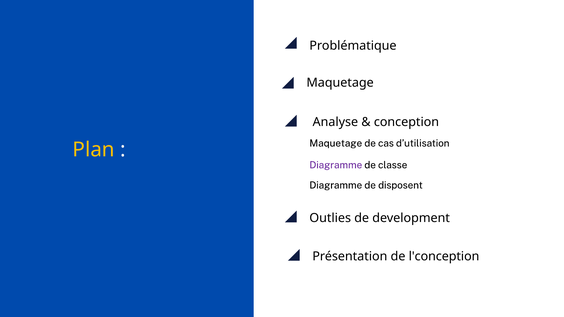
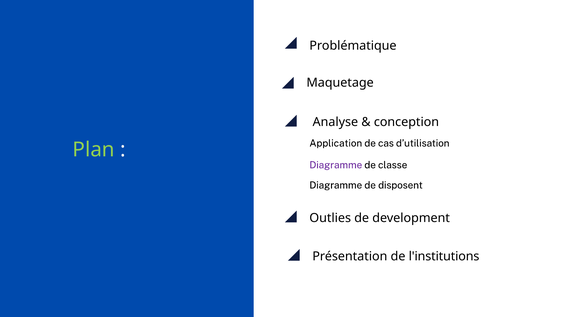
Maquetage: Maquetage -> Application (336, 143)
Plan colour: yellow -> light green (94, 150)
l'conception: l'conception -> l'institutions (444, 257)
